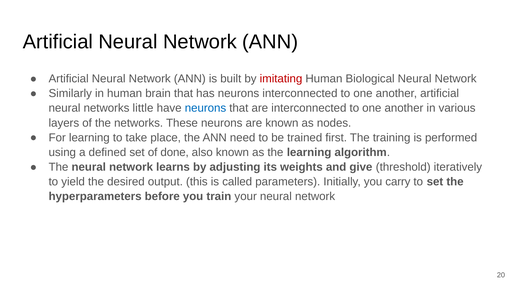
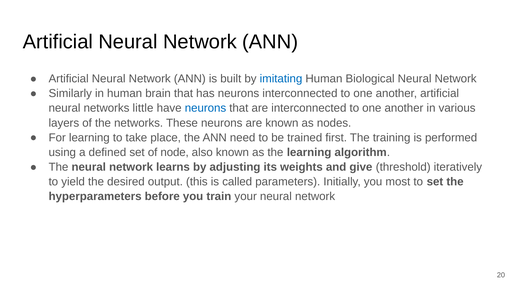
imitating colour: red -> blue (281, 79)
done: done -> node (175, 152)
carry: carry -> most (398, 182)
